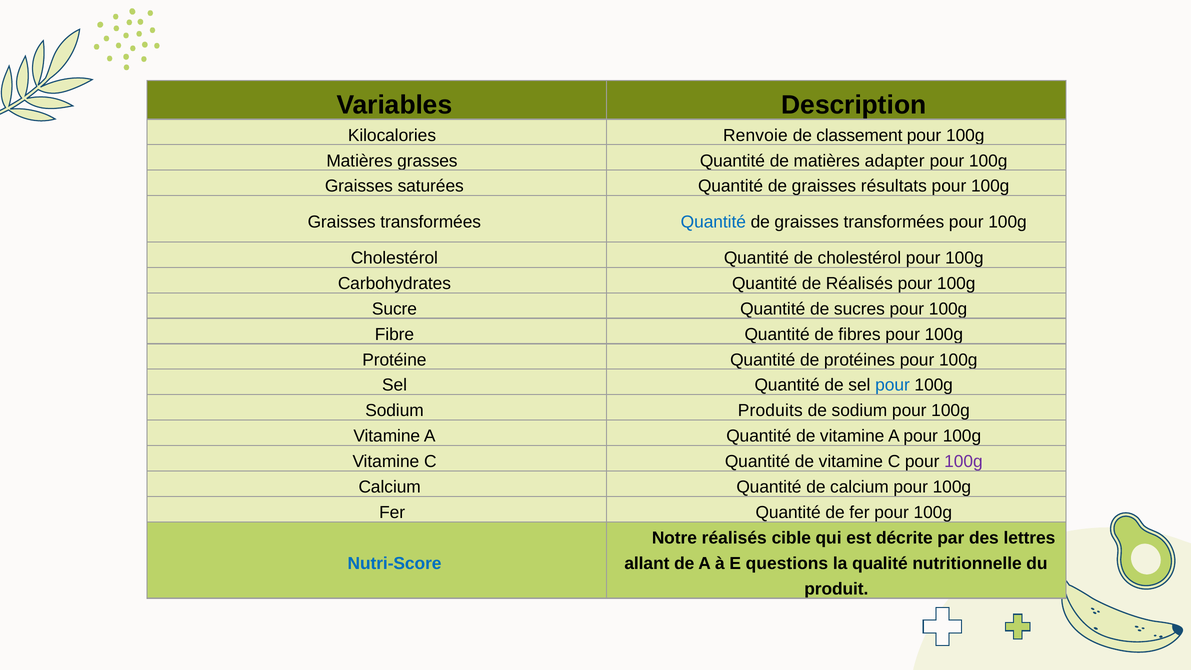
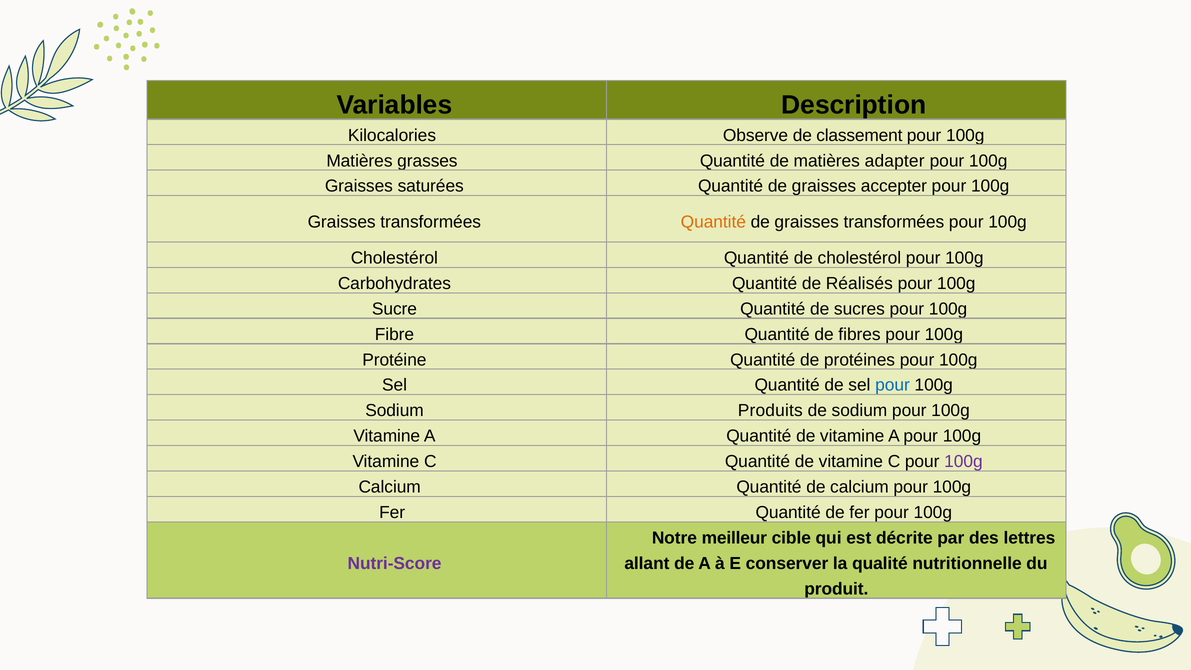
Renvoie: Renvoie -> Observe (755, 135)
résultats: résultats -> accepter (894, 186)
Quantité colour: blue -> orange (713, 222)
Notre réalisés: réalisés -> meilleur (734, 538)
Nutri-Score colour: blue -> purple (395, 563)
questions: questions -> conserver (787, 563)
